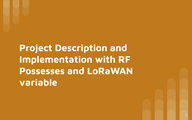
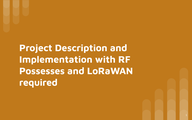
variable: variable -> required (38, 83)
